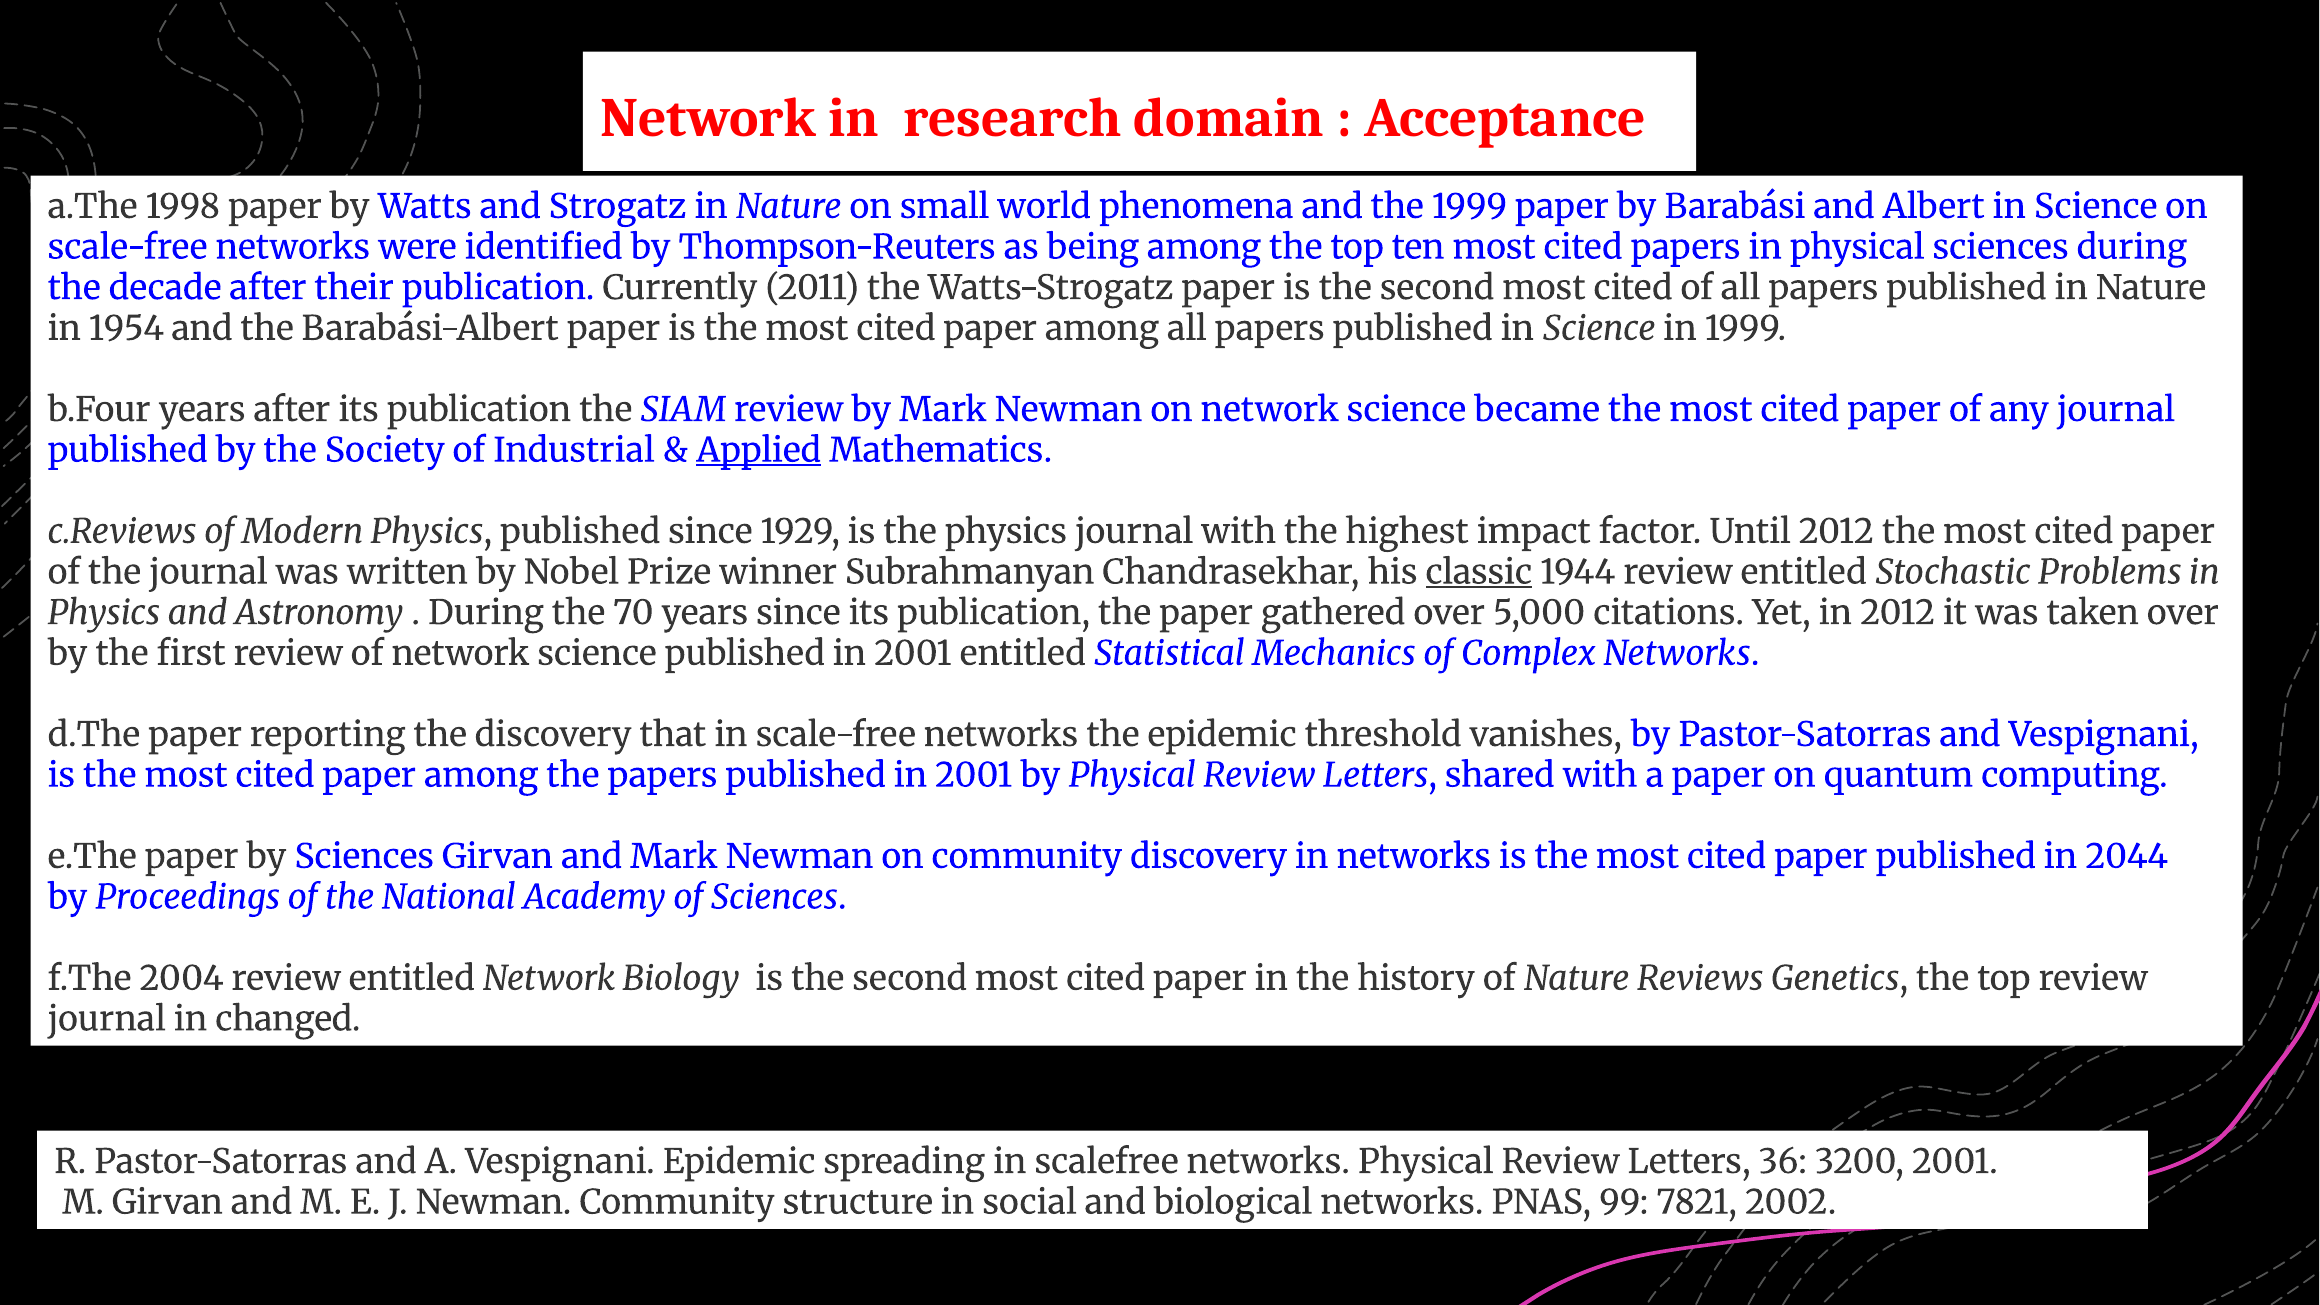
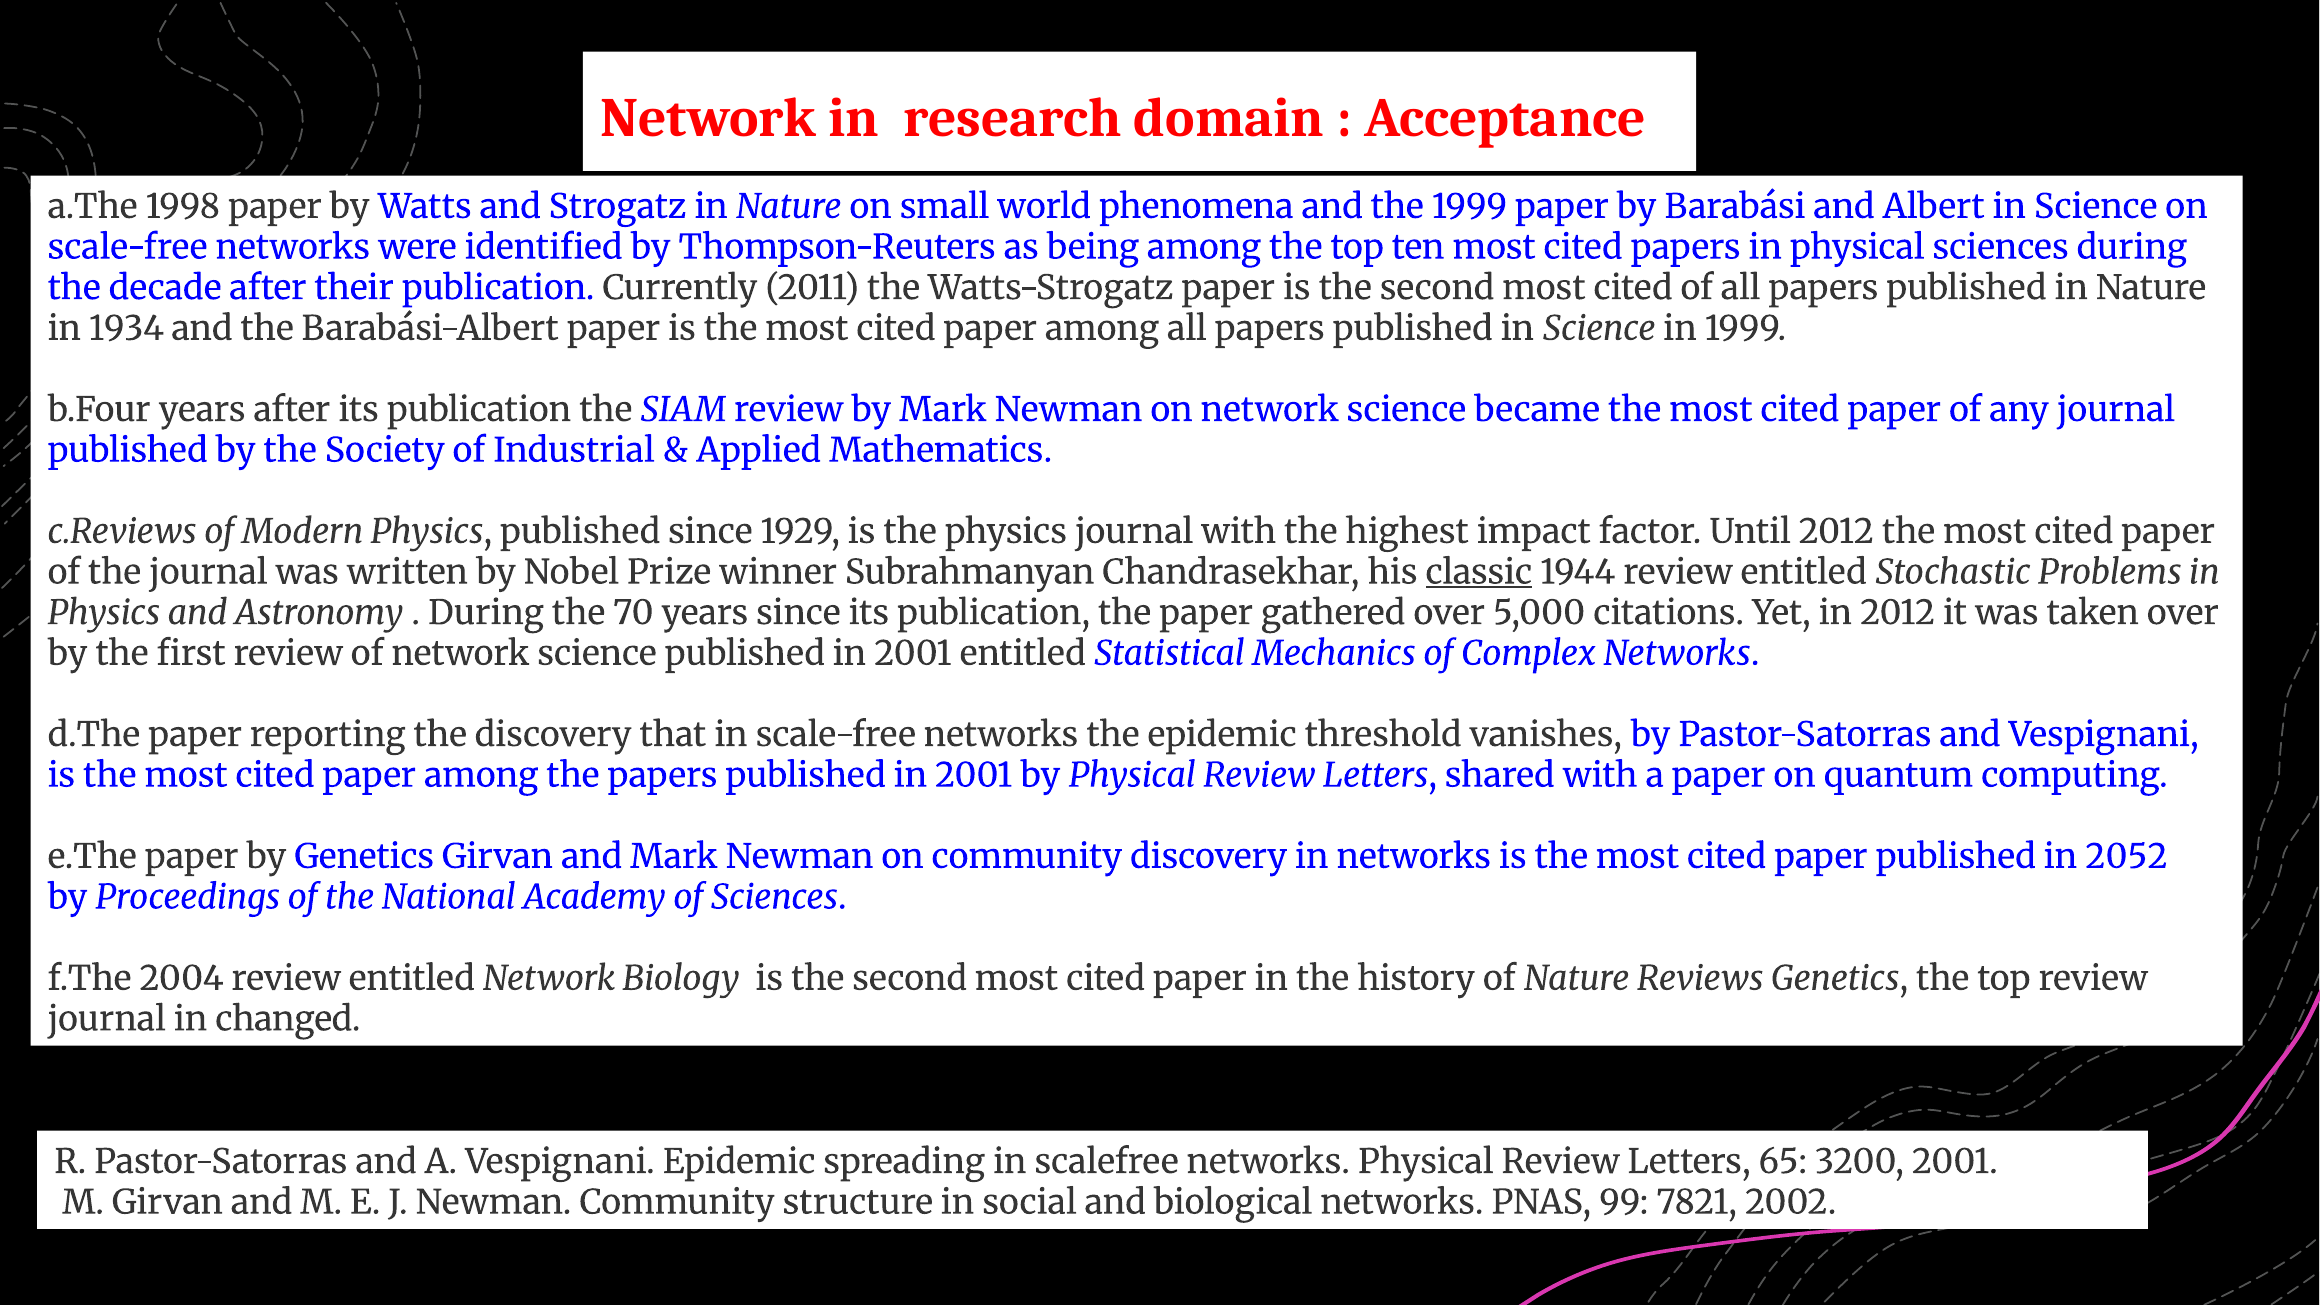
1954: 1954 -> 1934 (126, 329)
Applied underline: present -> none (759, 451)
by Sciences: Sciences -> Genetics (364, 857)
2044: 2044 -> 2052 (2126, 857)
36: 36 -> 65 (1783, 1162)
